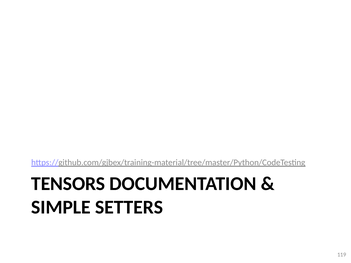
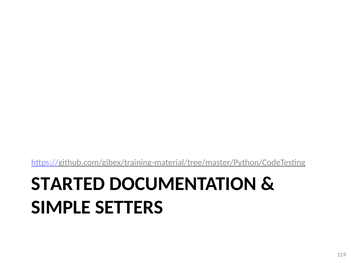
TENSORS: TENSORS -> STARTED (68, 184)
